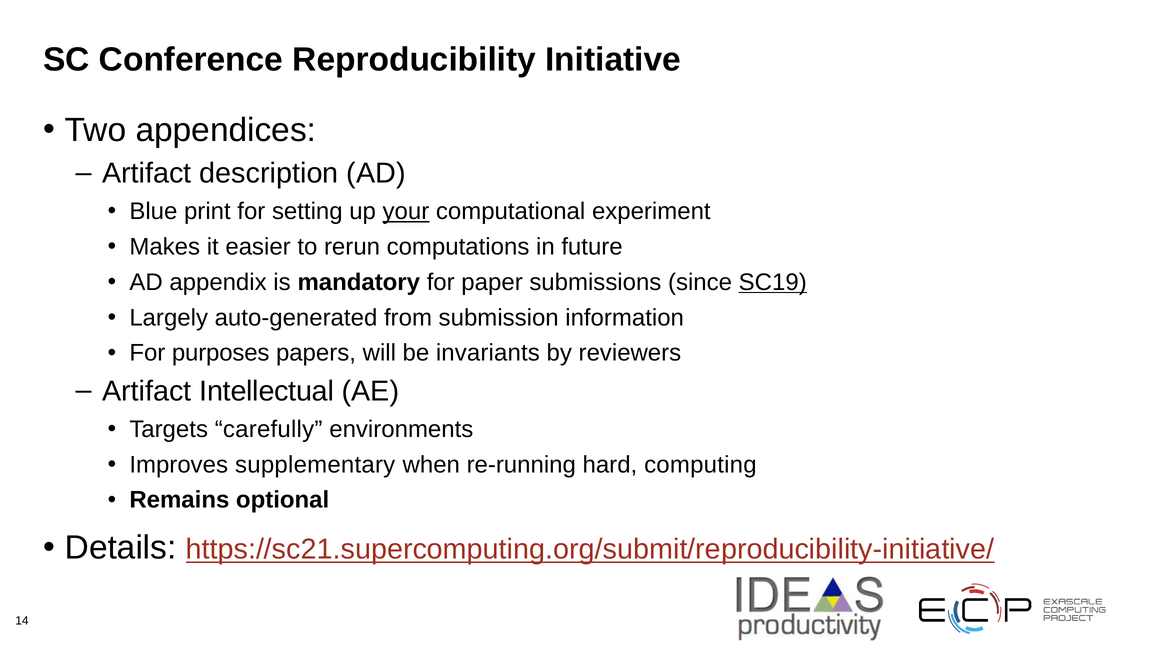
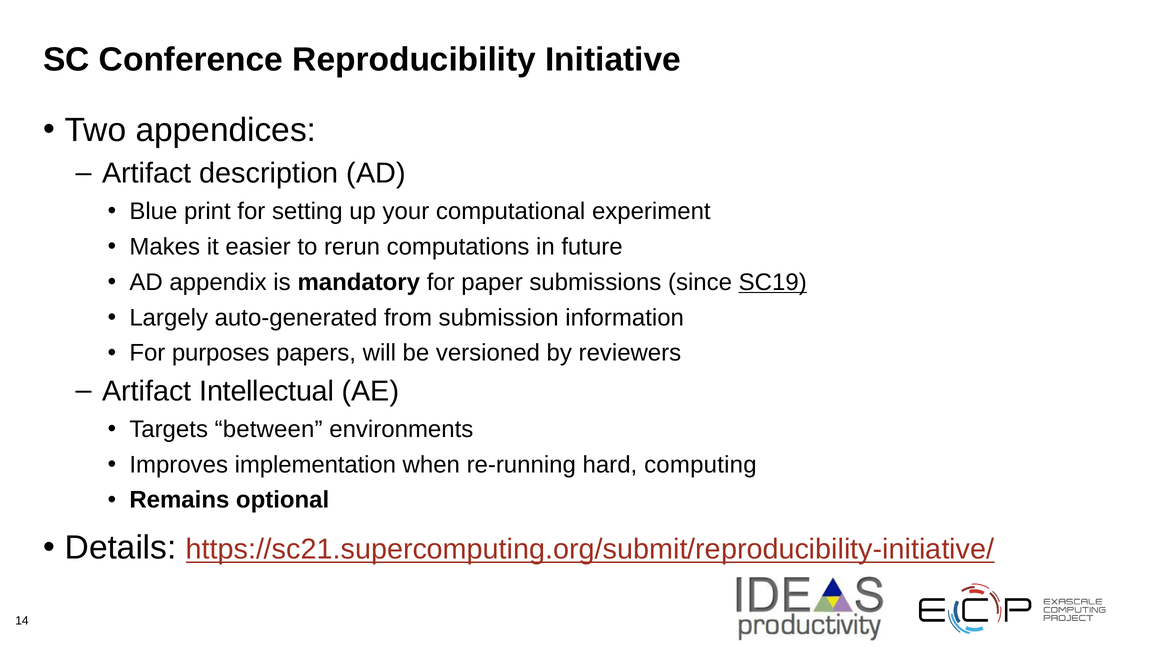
your underline: present -> none (406, 211)
invariants: invariants -> versioned (488, 353)
carefully: carefully -> between (269, 429)
supplementary: supplementary -> implementation (315, 465)
